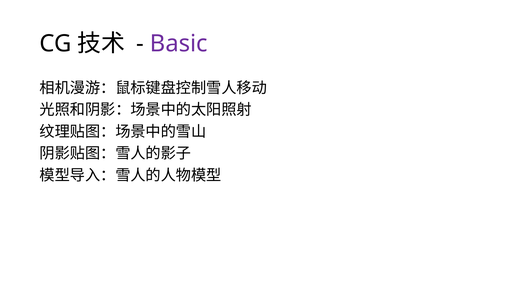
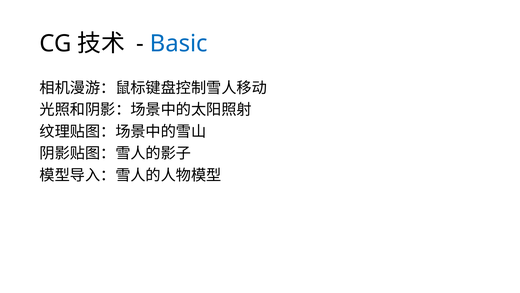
Basic colour: purple -> blue (179, 44)
